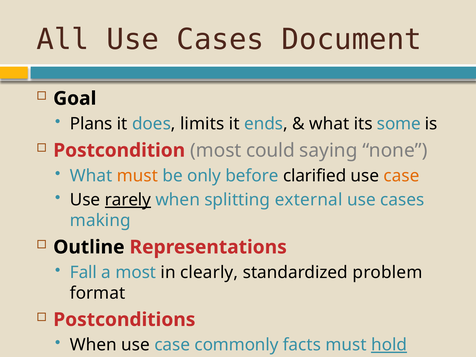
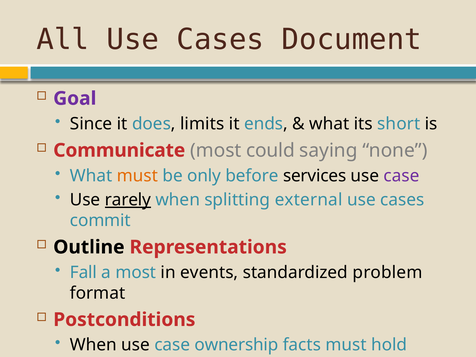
Goal colour: black -> purple (75, 98)
Plans: Plans -> Since (91, 124)
some: some -> short (399, 124)
Postcondition: Postcondition -> Communicate (119, 150)
clarified: clarified -> services (315, 176)
case colour: orange -> purple (401, 176)
making: making -> commit (100, 221)
clearly: clearly -> events (209, 272)
commonly: commonly -> ownership (237, 345)
hold underline: present -> none (389, 345)
